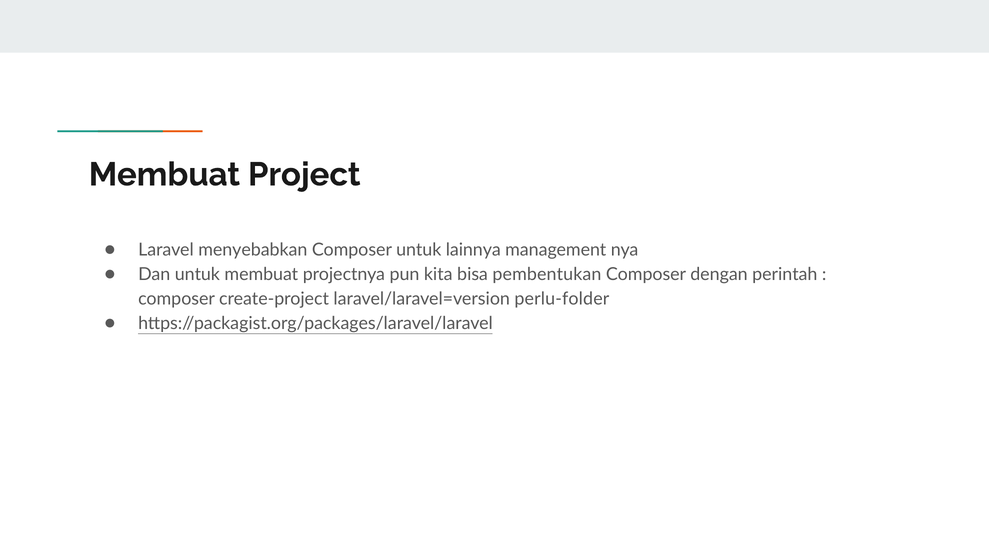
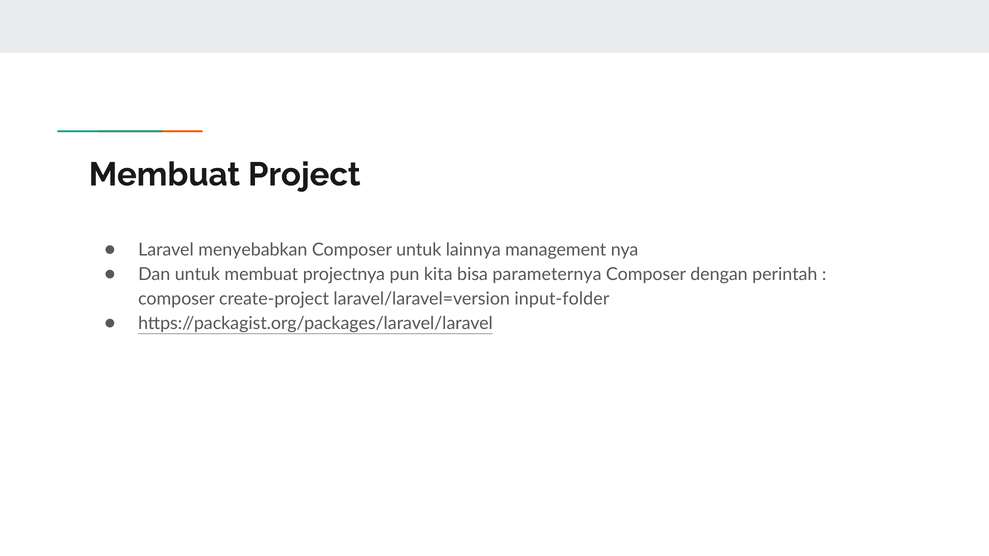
pembentukan: pembentukan -> parameternya (547, 274)
perlu-folder: perlu-folder -> input-folder (562, 299)
